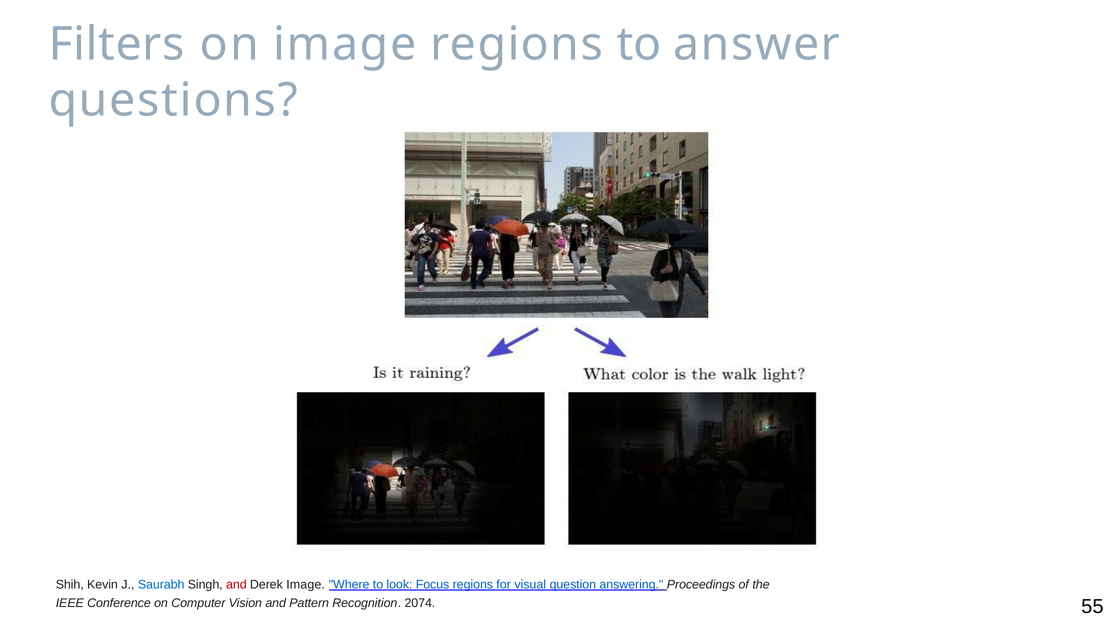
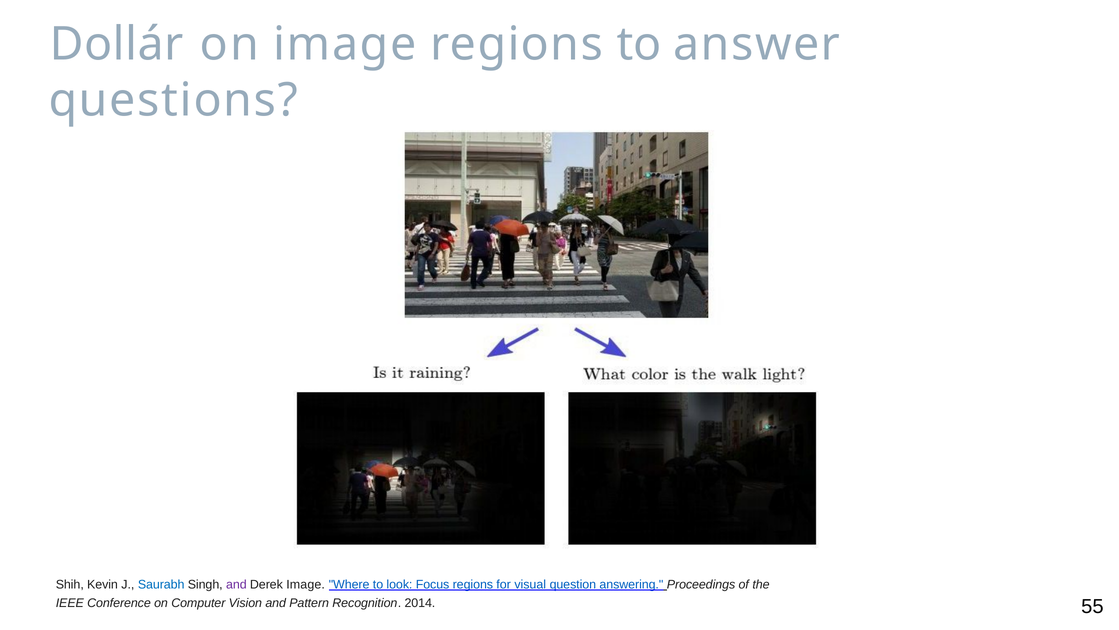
Filters: Filters -> Dollár (117, 44)
and colour: red -> purple (236, 584)
2074: 2074 -> 2014 (420, 603)
